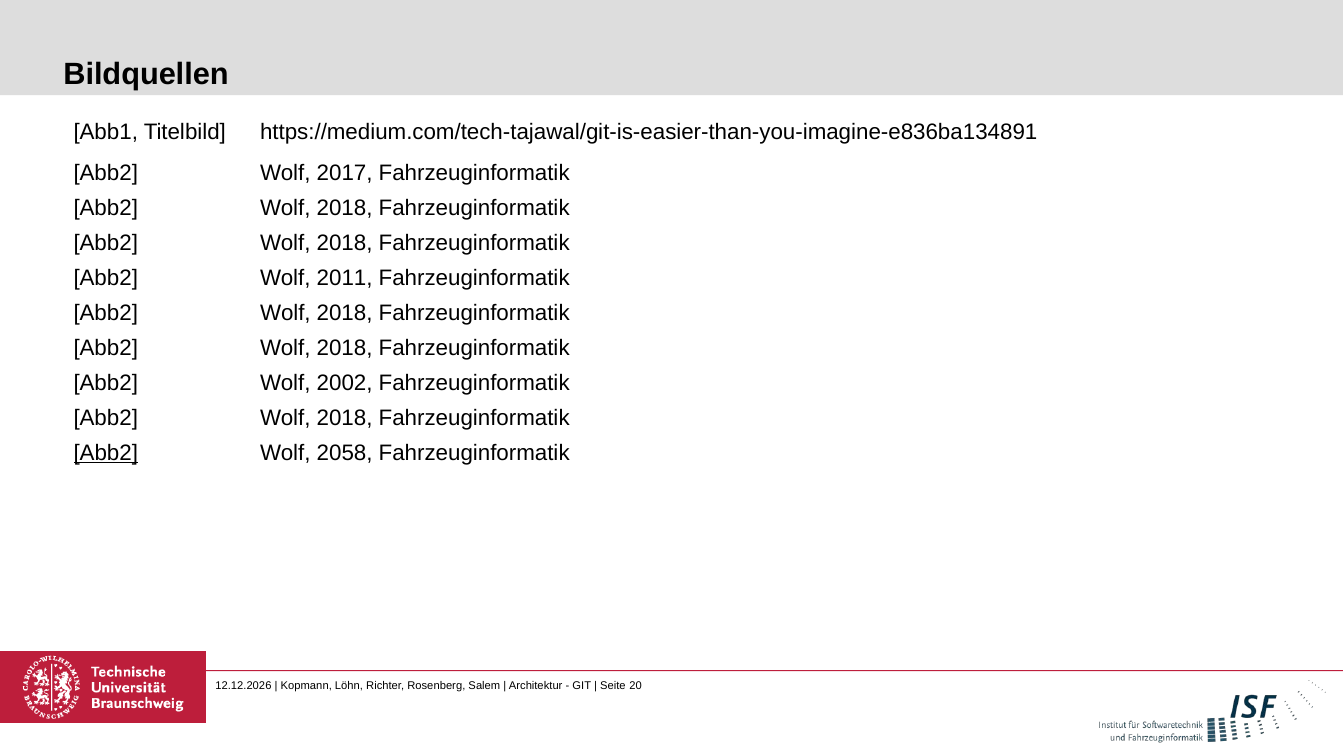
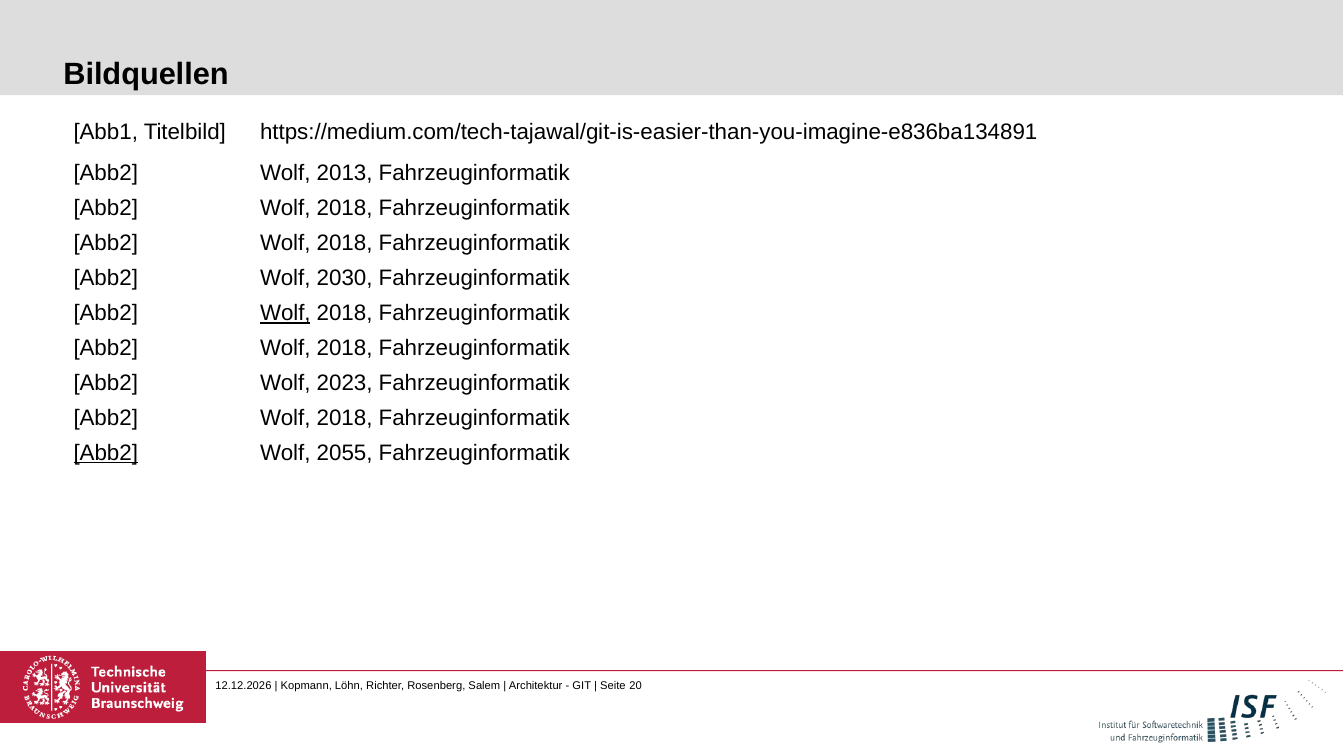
2017: 2017 -> 2013 (345, 174)
2011: 2011 -> 2030 (345, 278)
Wolf underline: none -> present (285, 313)
2002: 2002 -> 2023 (345, 383)
2058: 2058 -> 2055 (345, 453)
